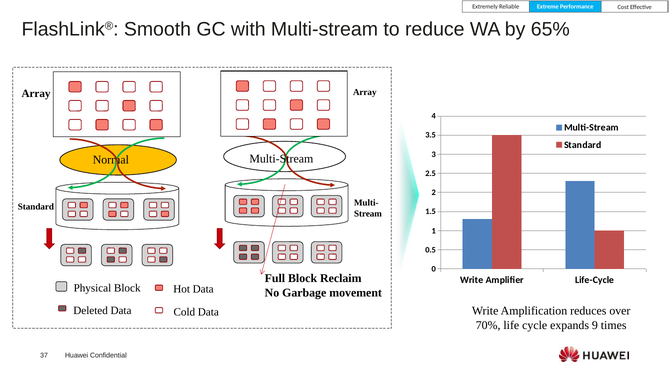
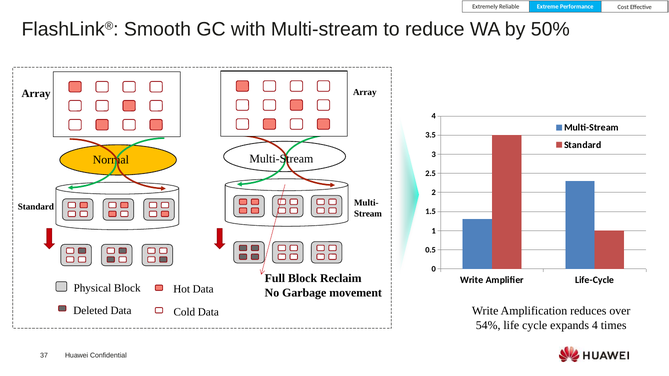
65%: 65% -> 50% (550, 29)
70%: 70% -> 54% (488, 325)
expands 9: 9 -> 4 (595, 325)
